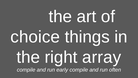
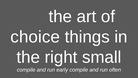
array: array -> small (102, 57)
